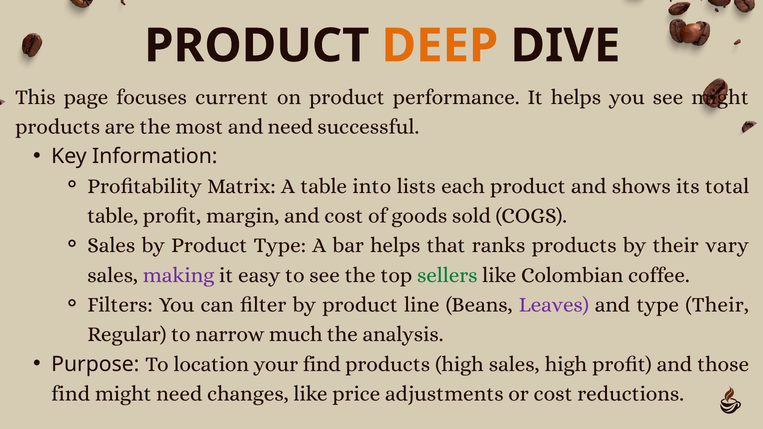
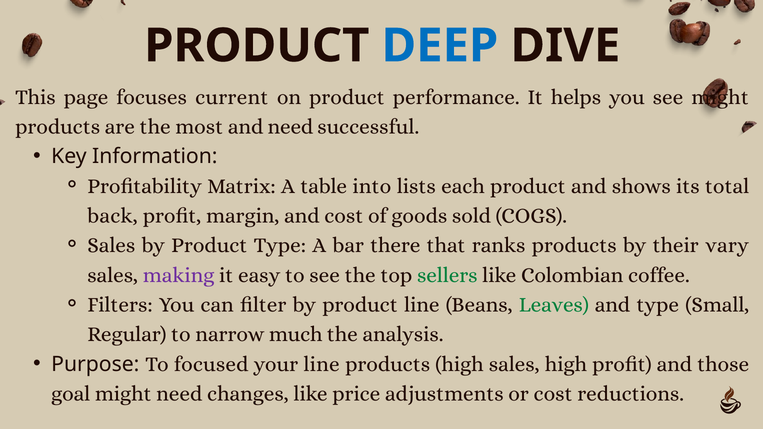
DEEP colour: orange -> blue (440, 46)
table: table -> back (113, 216)
bar helps: helps -> there (395, 246)
Leaves colour: purple -> green (554, 305)
type Their: Their -> Small (717, 305)
location: location -> focused (211, 364)
your find: find -> line (322, 364)
find: find -> goal (71, 394)
